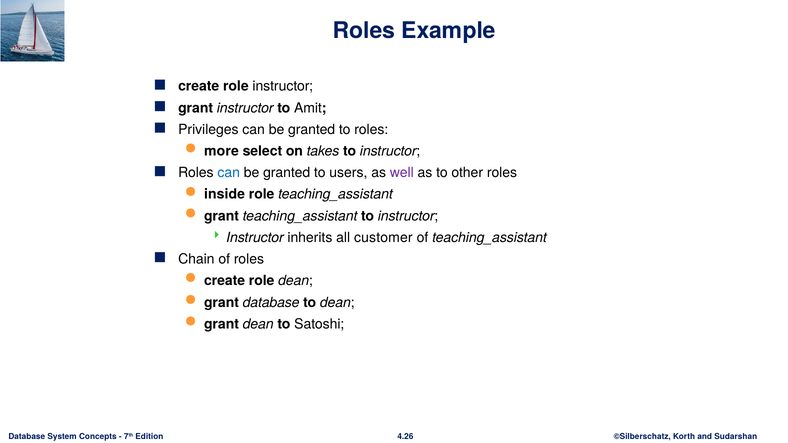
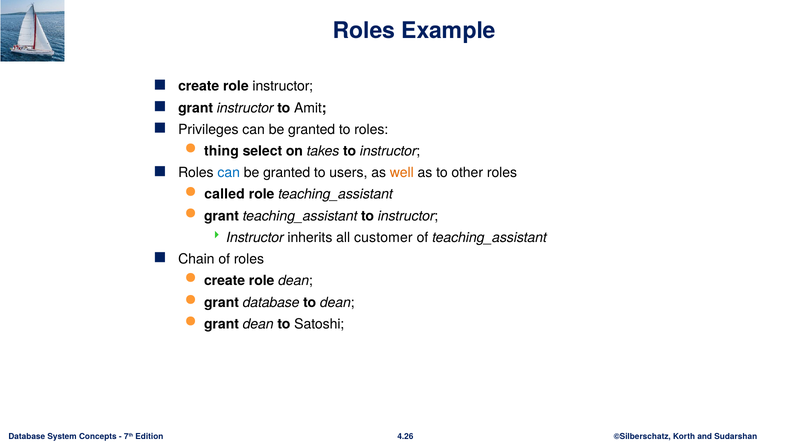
more: more -> thing (221, 151)
well colour: purple -> orange (402, 173)
inside: inside -> called (225, 194)
